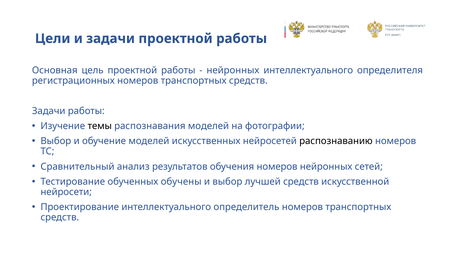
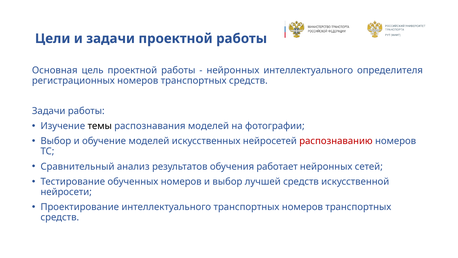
распознаванию colour: black -> red (336, 141)
обучения номеров: номеров -> работает (277, 166)
обученных обучены: обучены -> номеров (181, 181)
интеллектуального определитель: определитель -> транспортных (246, 207)
